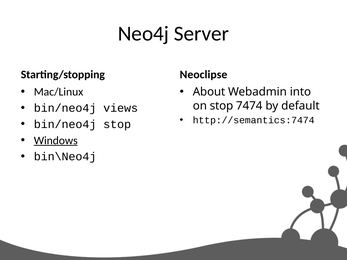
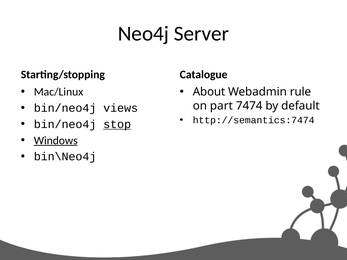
Neoclipse: Neoclipse -> Catalogue (204, 75)
into: into -> rule (300, 92)
on stop: stop -> part (221, 106)
stop underline: none -> present (117, 124)
